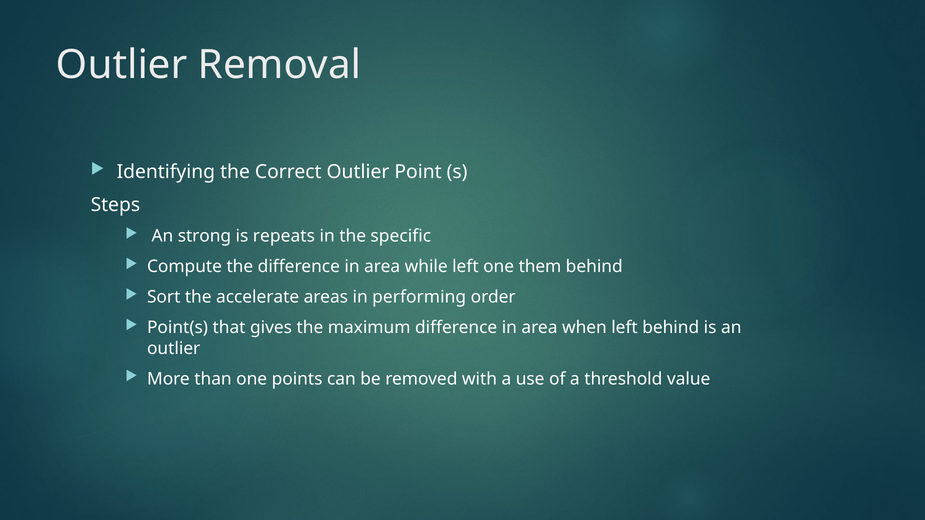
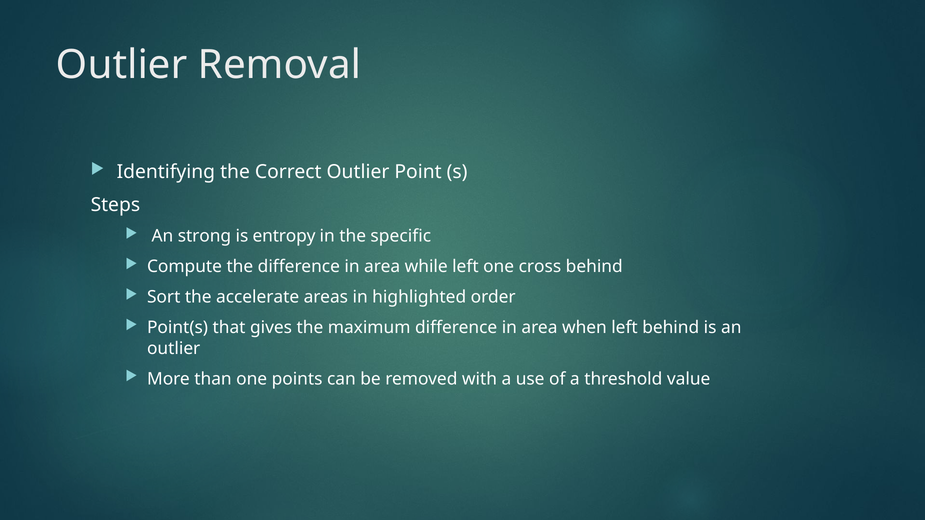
repeats: repeats -> entropy (284, 236)
them: them -> cross (540, 267)
performing: performing -> highlighted (419, 297)
